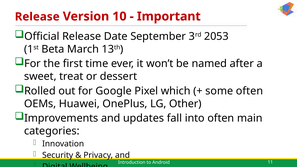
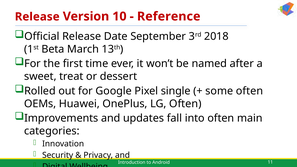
Important: Important -> Reference (169, 16)
2053: 2053 -> 2018 (216, 36)
which: which -> single (176, 91)
LG Other: Other -> Often (185, 104)
